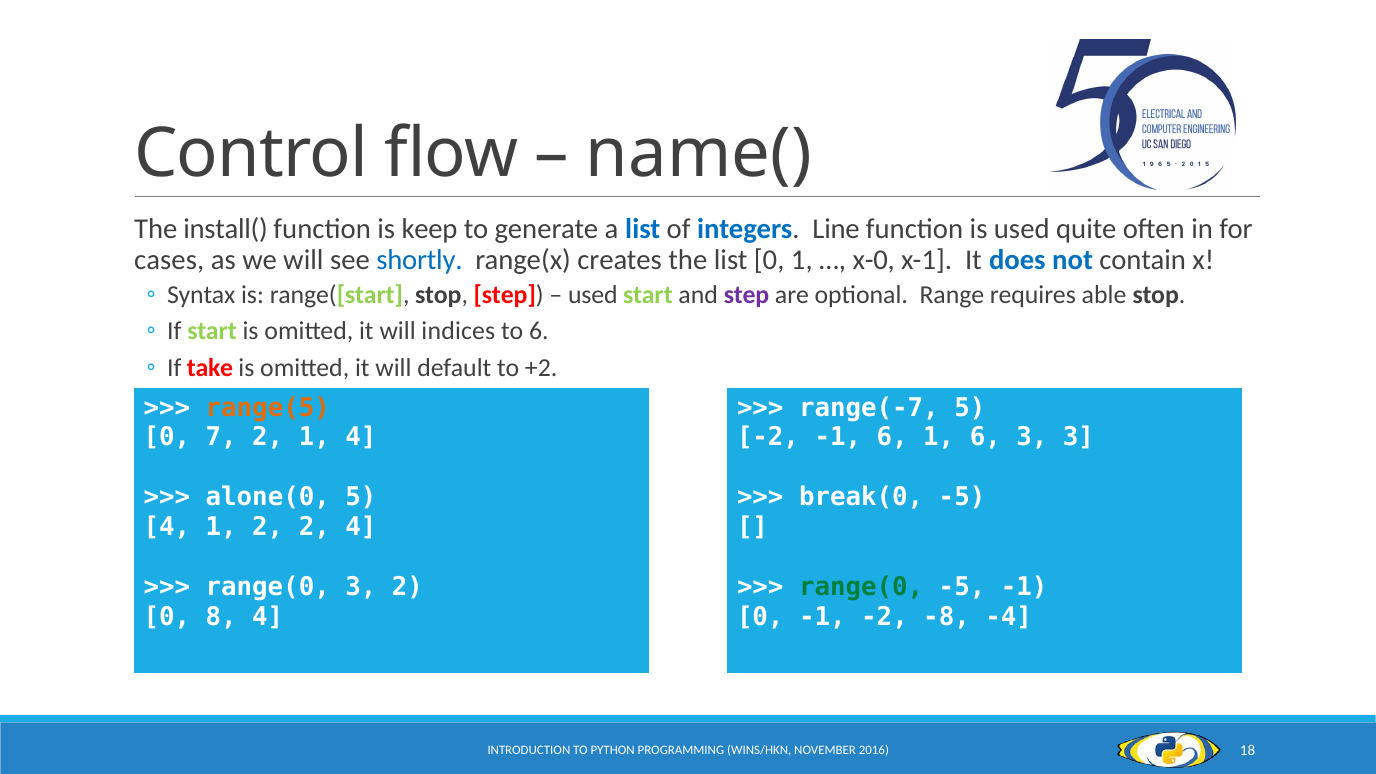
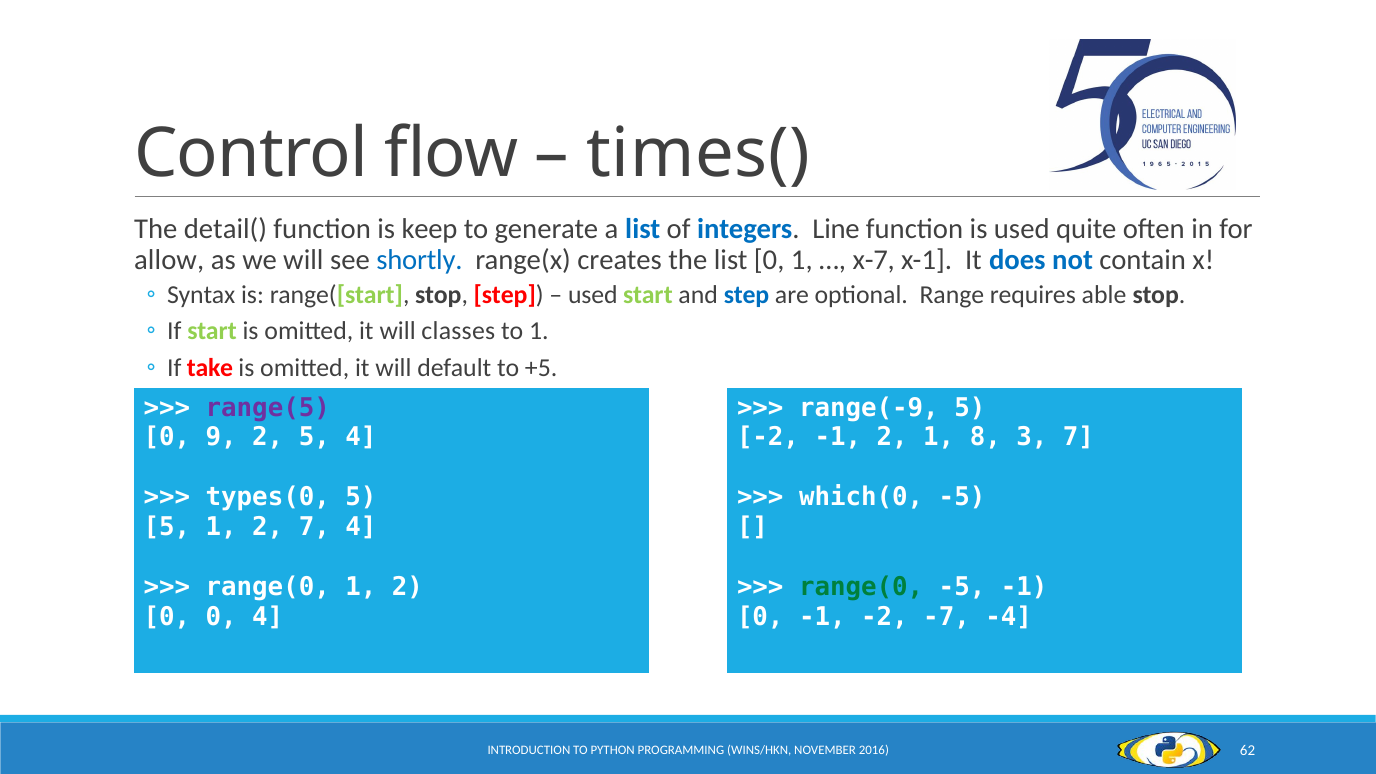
name(: name( -> times( (698, 154)
install(: install( -> detail( (225, 229)
cases: cases -> allow (169, 260)
x-0: x-0 -> x-7 (874, 260)
step colour: purple -> blue (747, 295)
indices: indices -> classes (458, 331)
to 6: 6 -> 1 (539, 331)
+2: +2 -> +5 (541, 368)
range(5 colour: orange -> purple (268, 408)
range(-7: range(-7 -> range(-9 (869, 408)
7: 7 -> 9 (221, 437)
2 1: 1 -> 5 (314, 437)
-1 6: 6 -> 2 (892, 437)
1 6: 6 -> 8 (985, 437)
3 3: 3 -> 7 (1078, 437)
alone(0: alone(0 -> types(0 (268, 497)
break(0: break(0 -> which(0 (861, 497)
4: 4 -> 5 (167, 527)
2 2: 2 -> 7 (314, 527)
range(0 3: 3 -> 1 (361, 587)
0 8: 8 -> 0 (221, 617)
-8: -8 -> -7 (947, 617)
18: 18 -> 62 (1248, 751)
